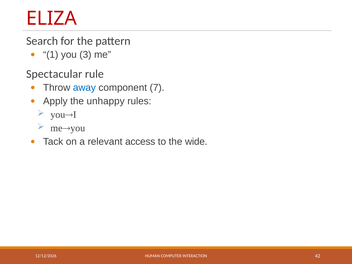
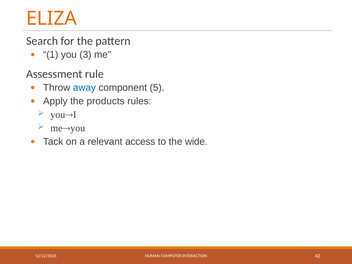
ELIZA colour: red -> orange (51, 18)
Spectacular: Spectacular -> Assessment (54, 74)
7: 7 -> 5 (157, 88)
unhappy: unhappy -> products (106, 101)
